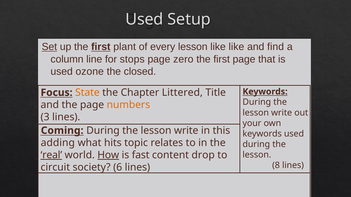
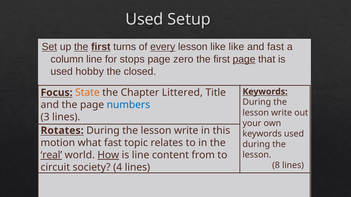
the underline: none -> present (81, 47)
plant: plant -> turns (125, 47)
every underline: none -> present (163, 47)
and find: find -> fast (276, 47)
page underline: none -> present (244, 59)
ozone: ozone -> hobby (90, 72)
numbers colour: orange -> blue (128, 105)
Coming: Coming -> Rotates (62, 131)
adding: adding -> motion (58, 143)
what hits: hits -> fast (113, 143)
is fast: fast -> line (141, 155)
drop: drop -> from (203, 155)
6: 6 -> 4 (118, 168)
